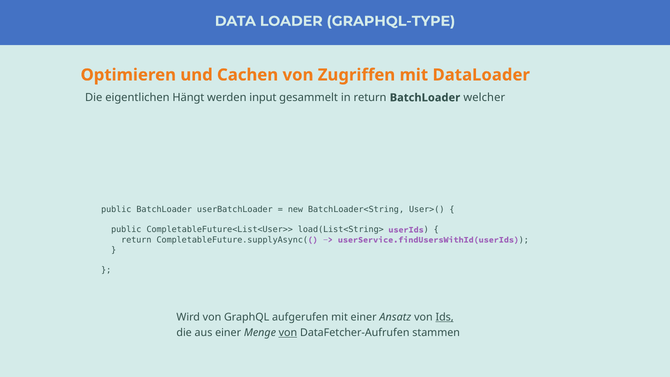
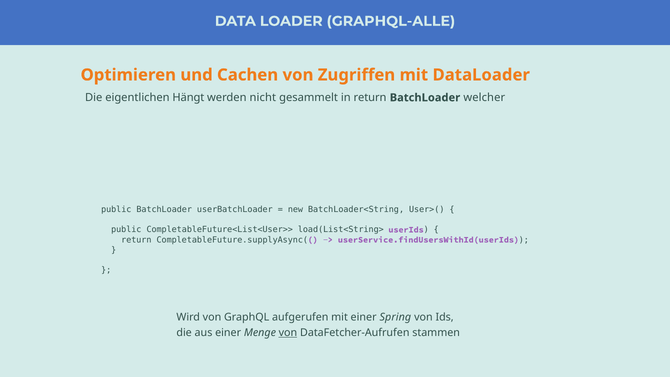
GRAPHQL-TYPE: GRAPHQL-TYPE -> GRAPHQL-ALLE (391, 21)
input: input -> nicht (263, 98)
Ansatz: Ansatz -> Spring (395, 317)
Ids underline: present -> none (445, 317)
